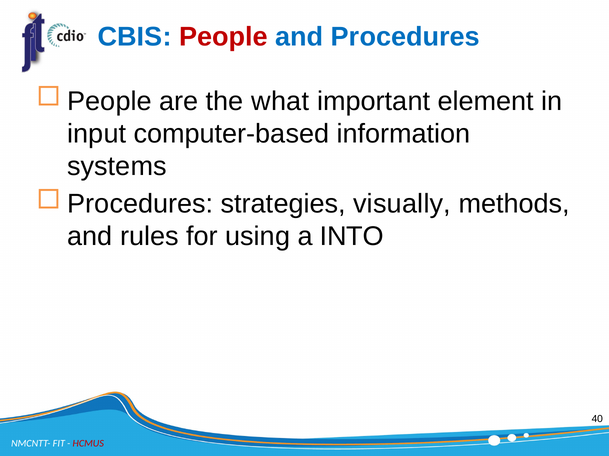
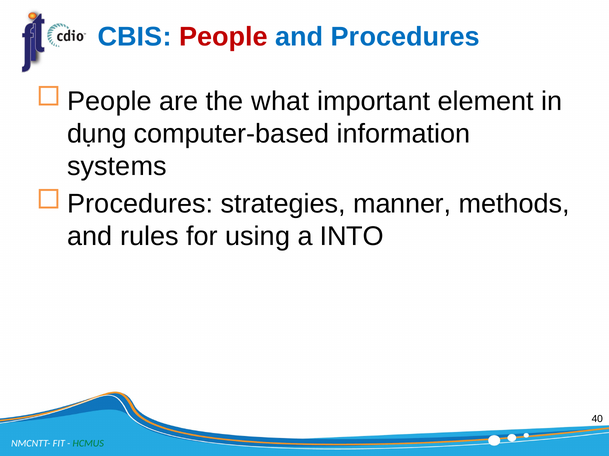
input: input -> dụng (97, 134)
visually: visually -> manner (402, 204)
HCMUS colour: red -> green (88, 444)
